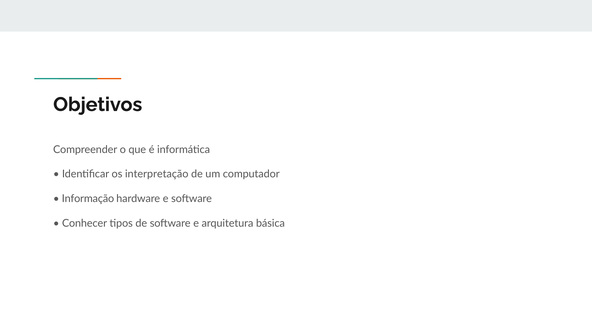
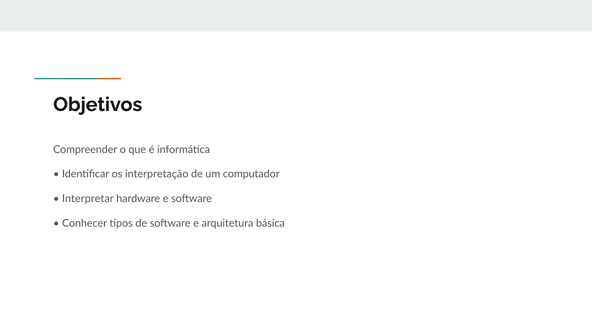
Informação: Informação -> Interpretar (88, 199)
